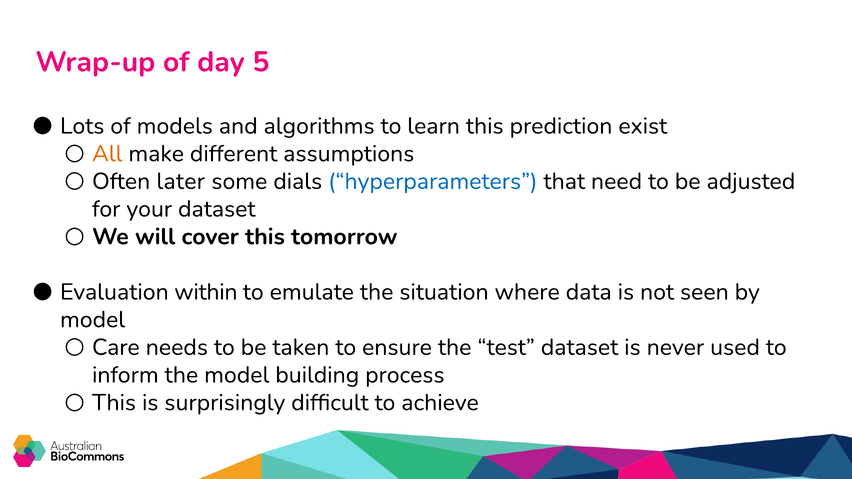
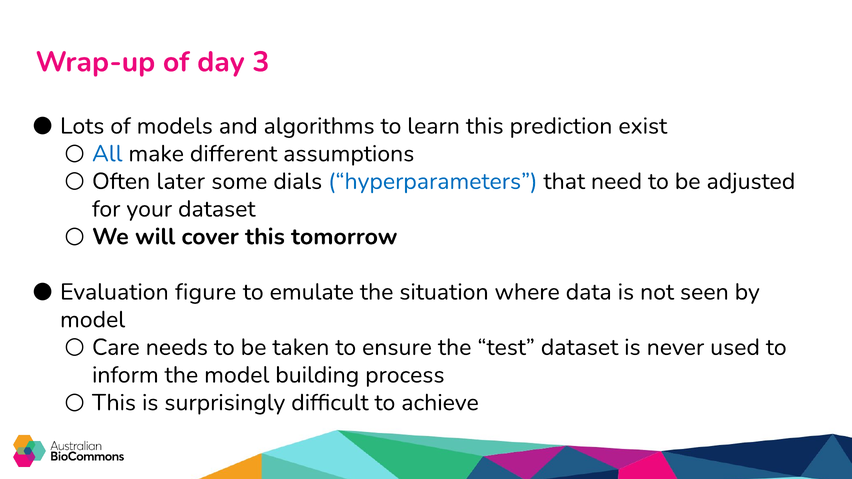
5: 5 -> 3 (261, 62)
All colour: orange -> blue (107, 154)
within: within -> figure (206, 292)
